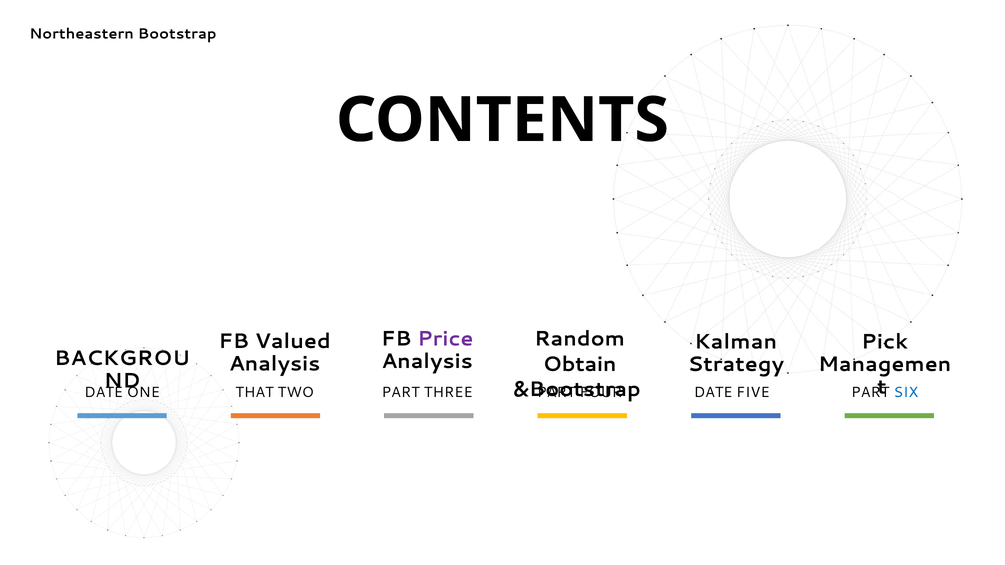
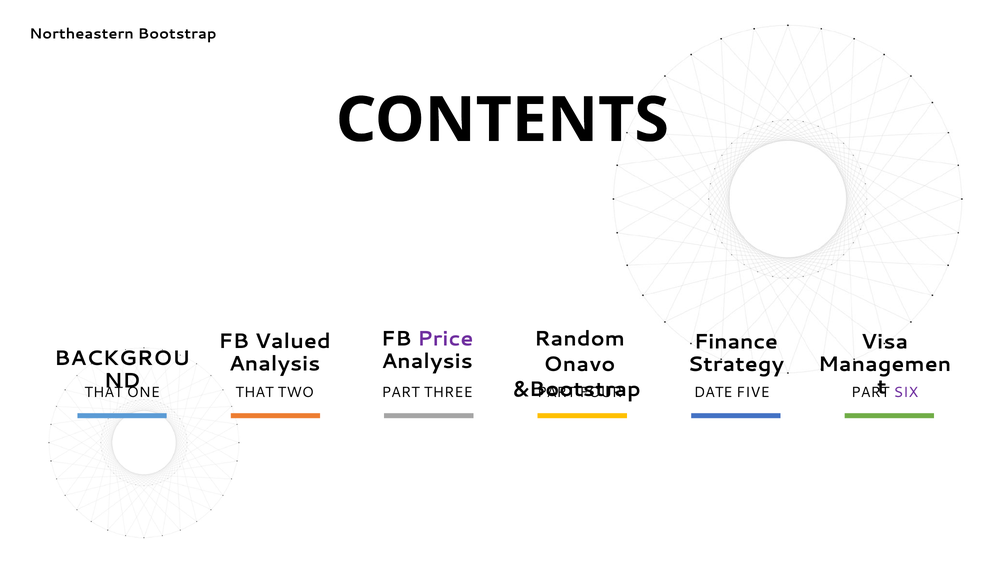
Pick: Pick -> Visa (885, 342)
Kalman: Kalman -> Finance (736, 342)
Obtain: Obtain -> Onavo (580, 364)
SIX colour: blue -> purple (906, 392)
DATE: DATE -> THAT (104, 393)
